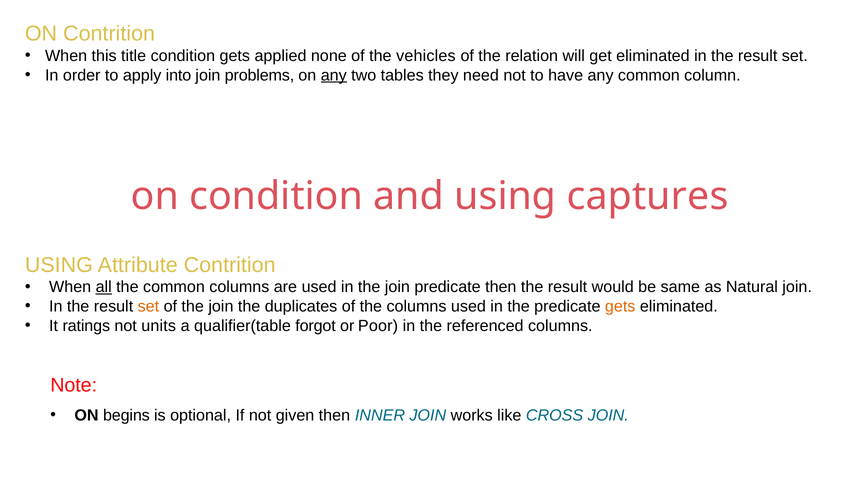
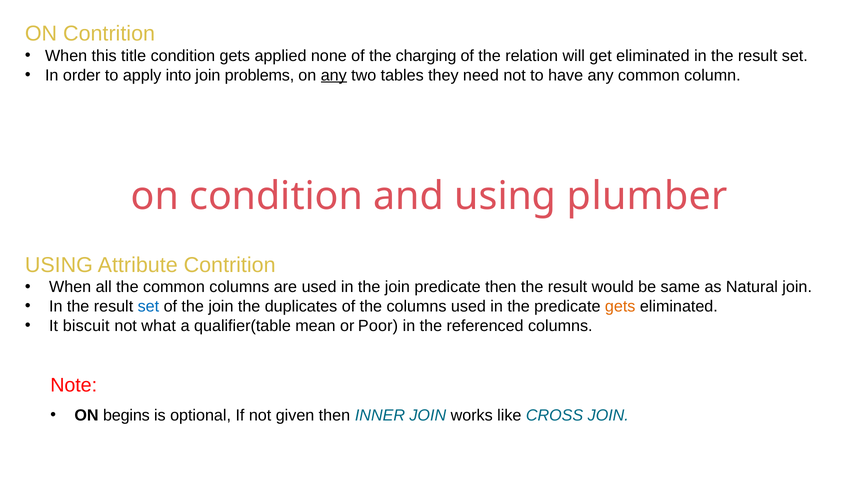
vehicles: vehicles -> charging (426, 56)
captures: captures -> plumber (647, 196)
all underline: present -> none (104, 287)
set colour: orange -> blue (148, 306)
ratings: ratings -> biscuit (86, 326)
units: units -> what (159, 326)
forgot: forgot -> mean (315, 326)
